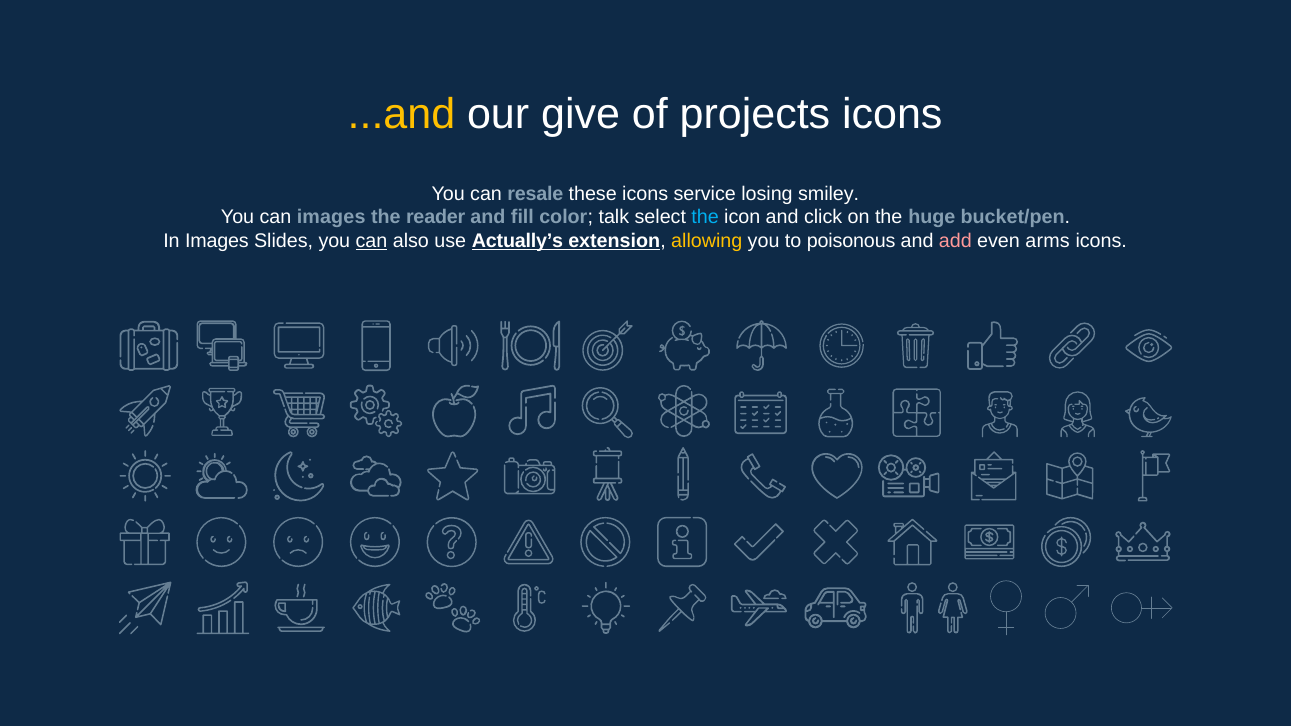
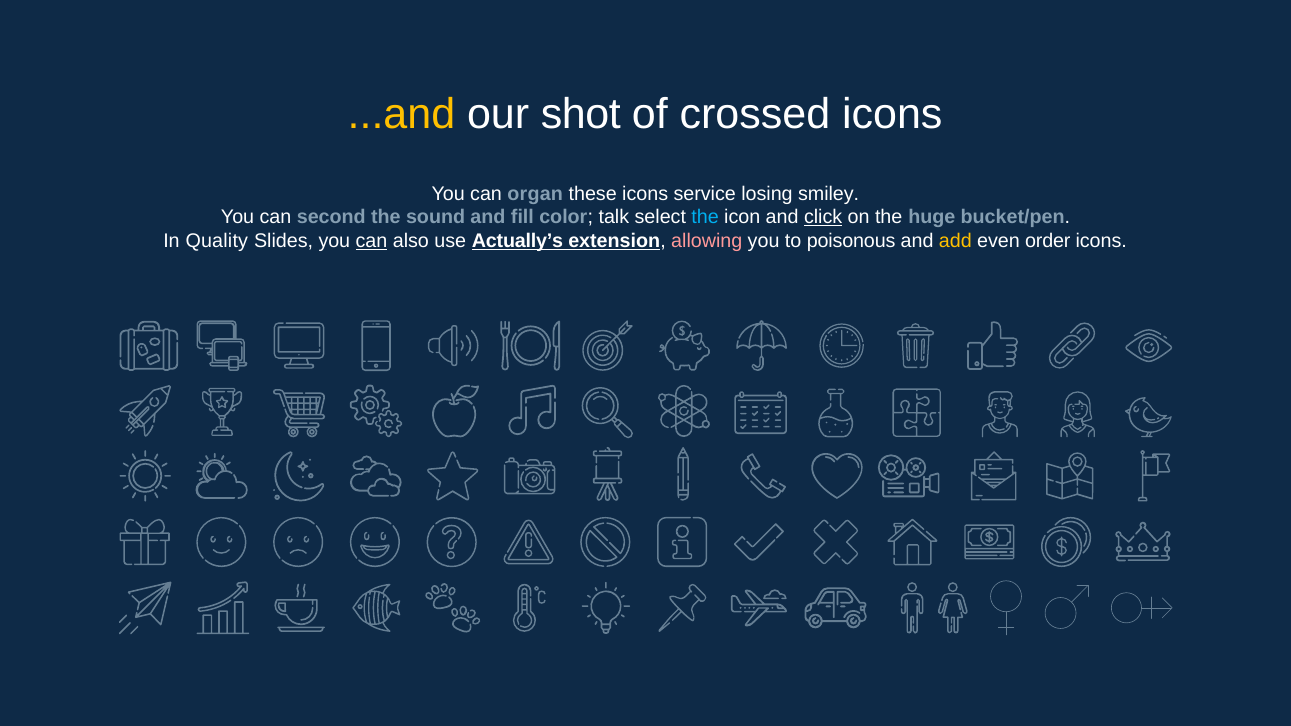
give: give -> shot (581, 114)
projects: projects -> crossed (755, 114)
resale: resale -> organ (535, 194)
can images: images -> second (331, 217)
reader: reader -> sound (436, 217)
click underline: none -> present (823, 217)
In Images: Images -> Quality (217, 241)
allowing colour: yellow -> pink (707, 241)
add colour: pink -> yellow (955, 241)
arms: arms -> order (1048, 241)
